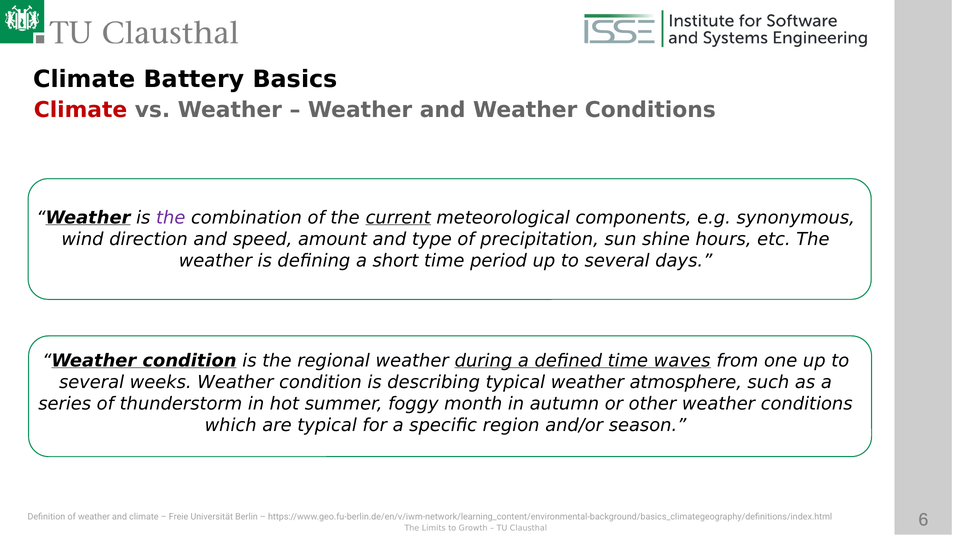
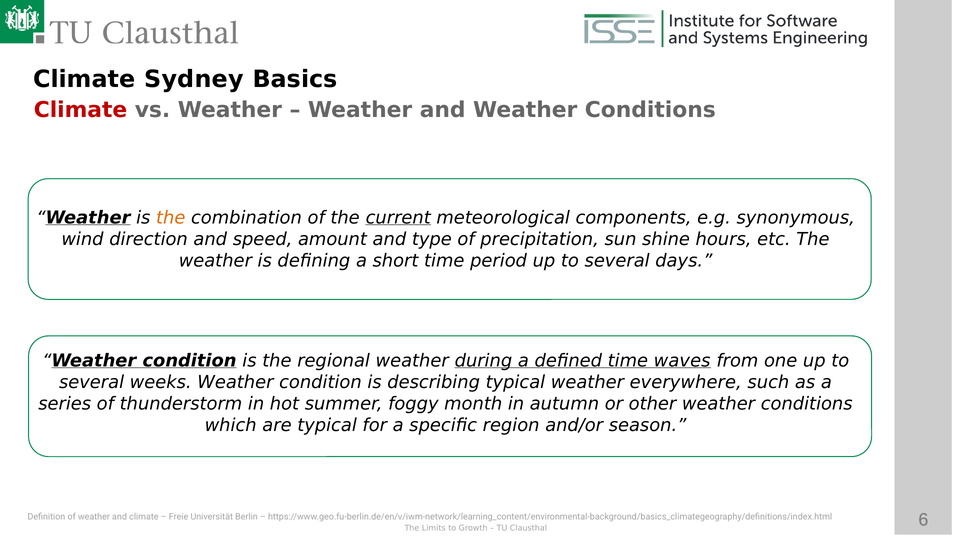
Battery: Battery -> Sydney (194, 79)
the colour: purple -> orange (171, 218)
atmosphere: atmosphere -> everywhere (686, 382)
